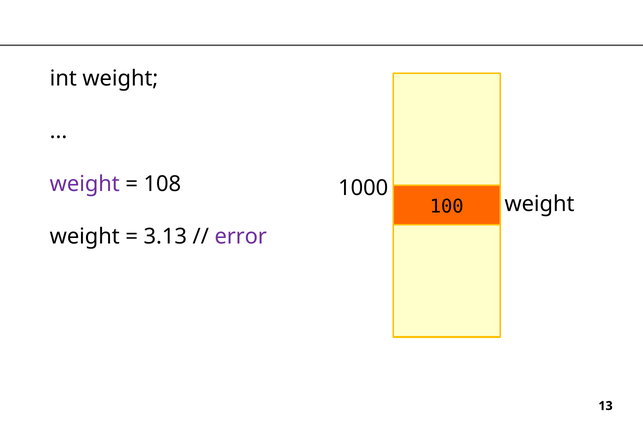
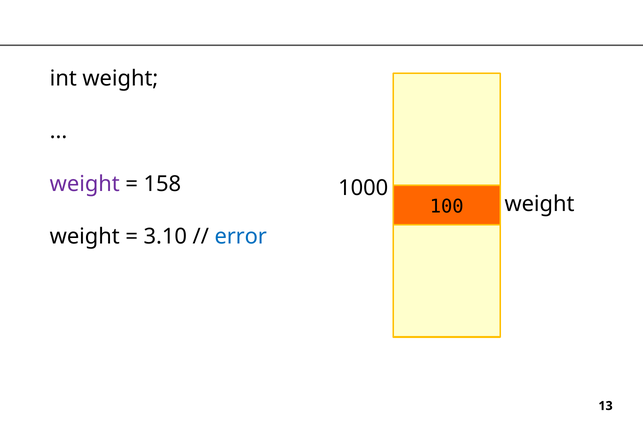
108: 108 -> 158 (162, 184)
3.13: 3.13 -> 3.10 (165, 236)
error colour: purple -> blue (241, 236)
